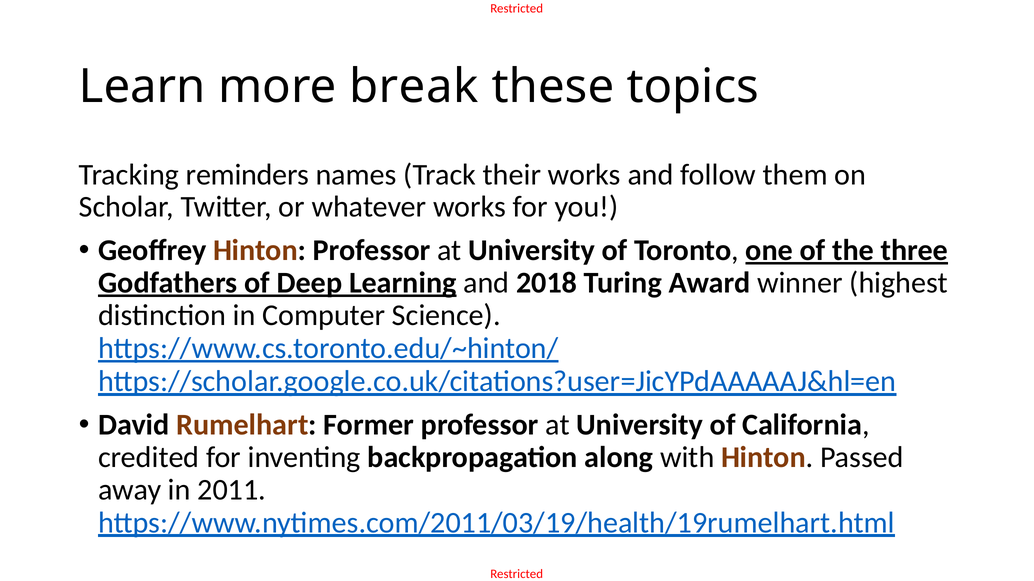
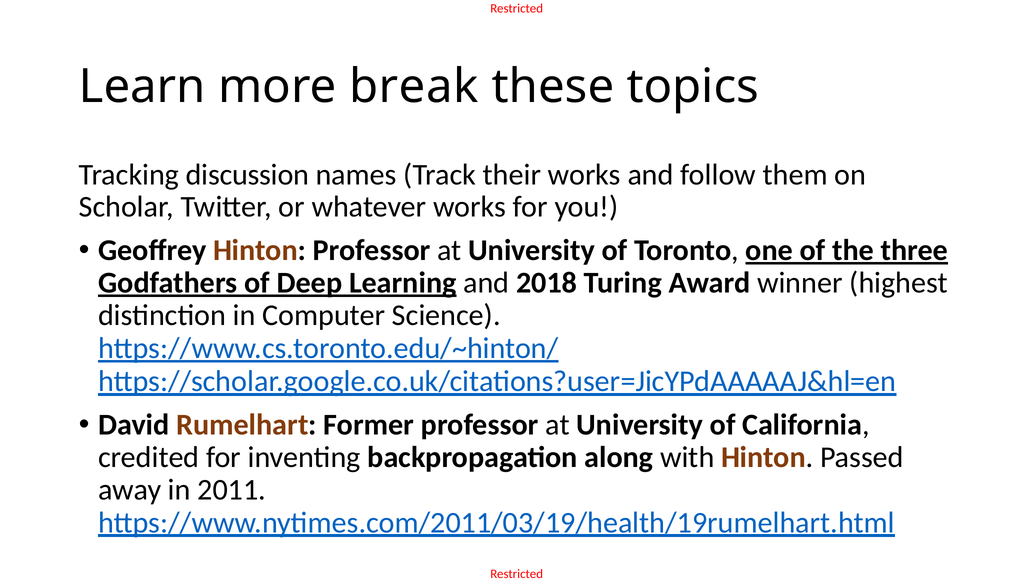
reminders: reminders -> discussion (248, 175)
